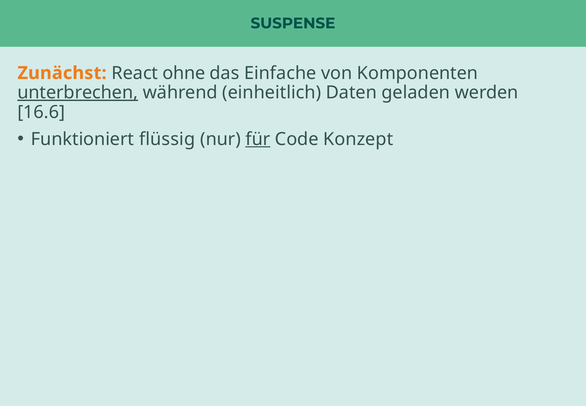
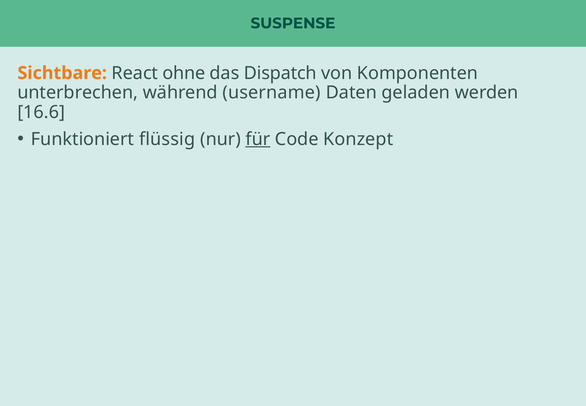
Zunächst: Zunächst -> Sichtbare (62, 73)
Einfache: Einfache -> Dispatch (280, 73)
unterbrechen underline: present -> none (78, 92)
einheitlich: einheitlich -> username (272, 92)
